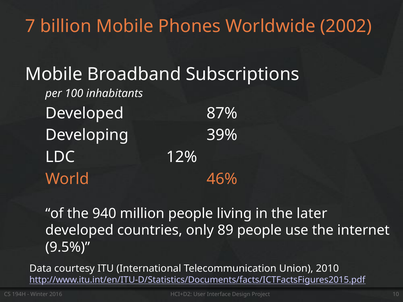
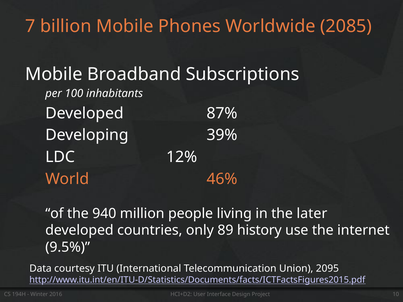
2002: 2002 -> 2085 (346, 26)
89 people: people -> history (259, 231)
2010: 2010 -> 2095 (327, 269)
